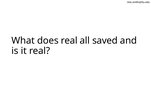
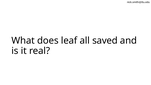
does real: real -> leaf (69, 41)
